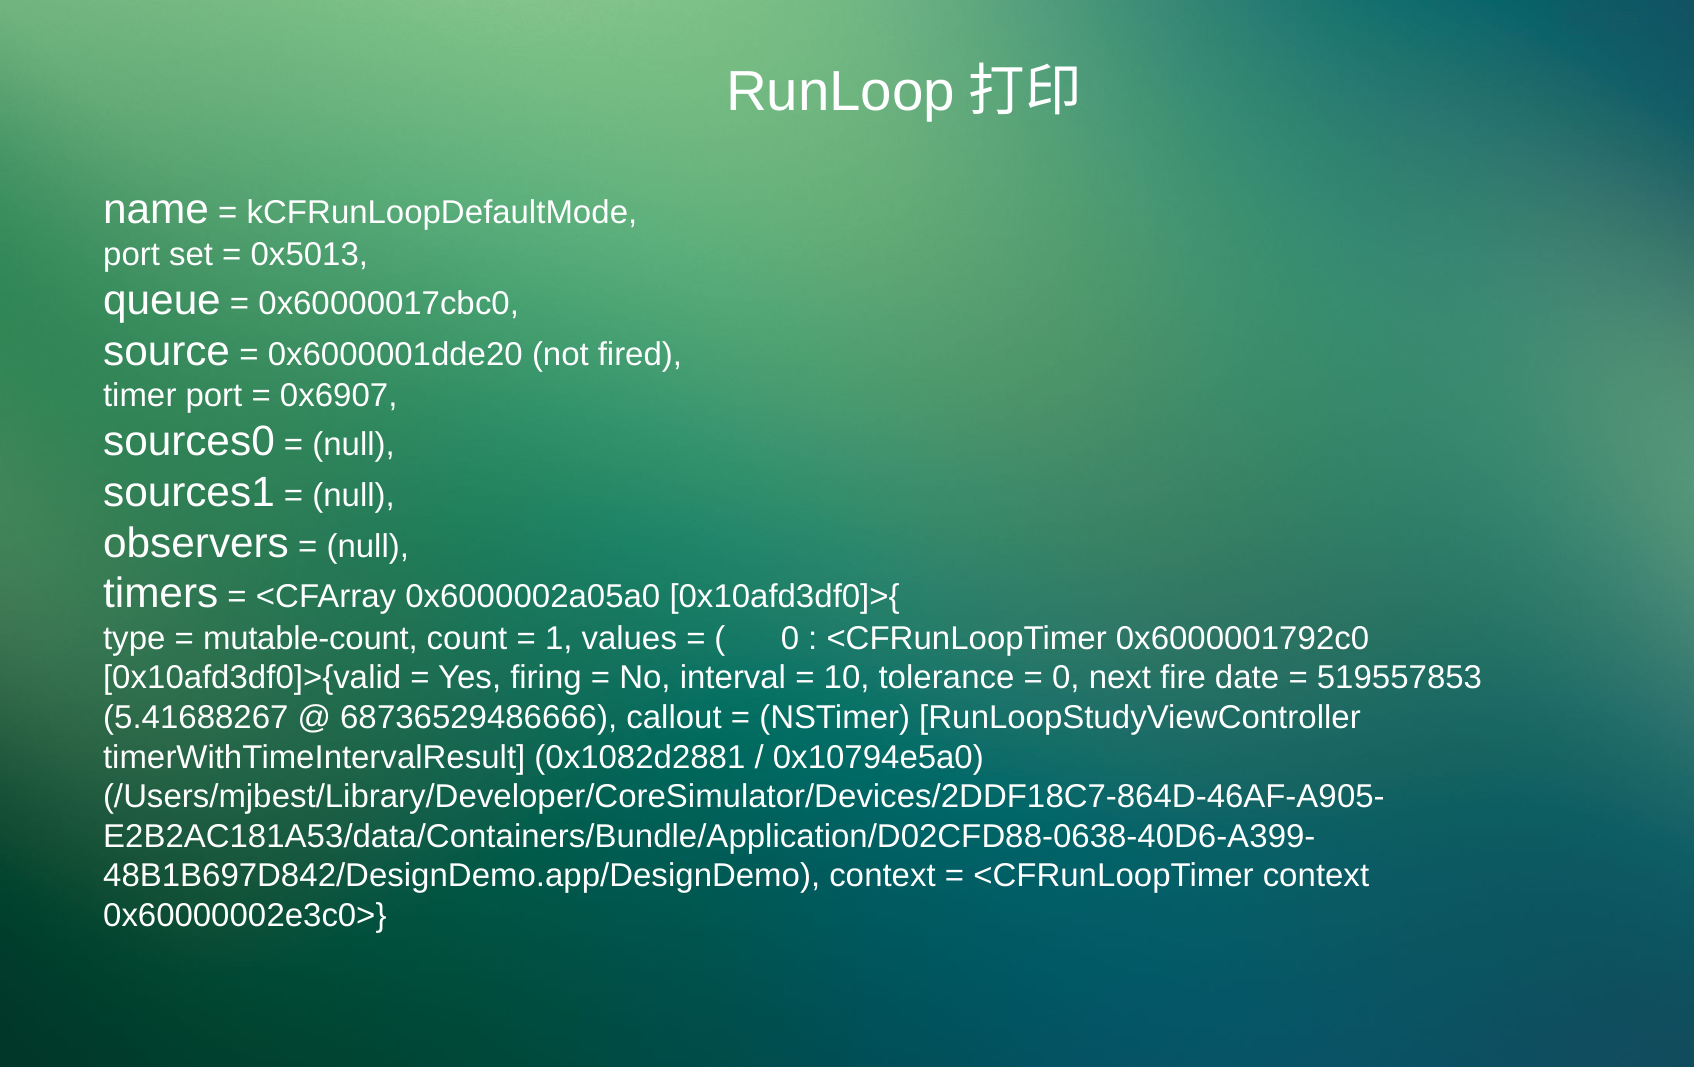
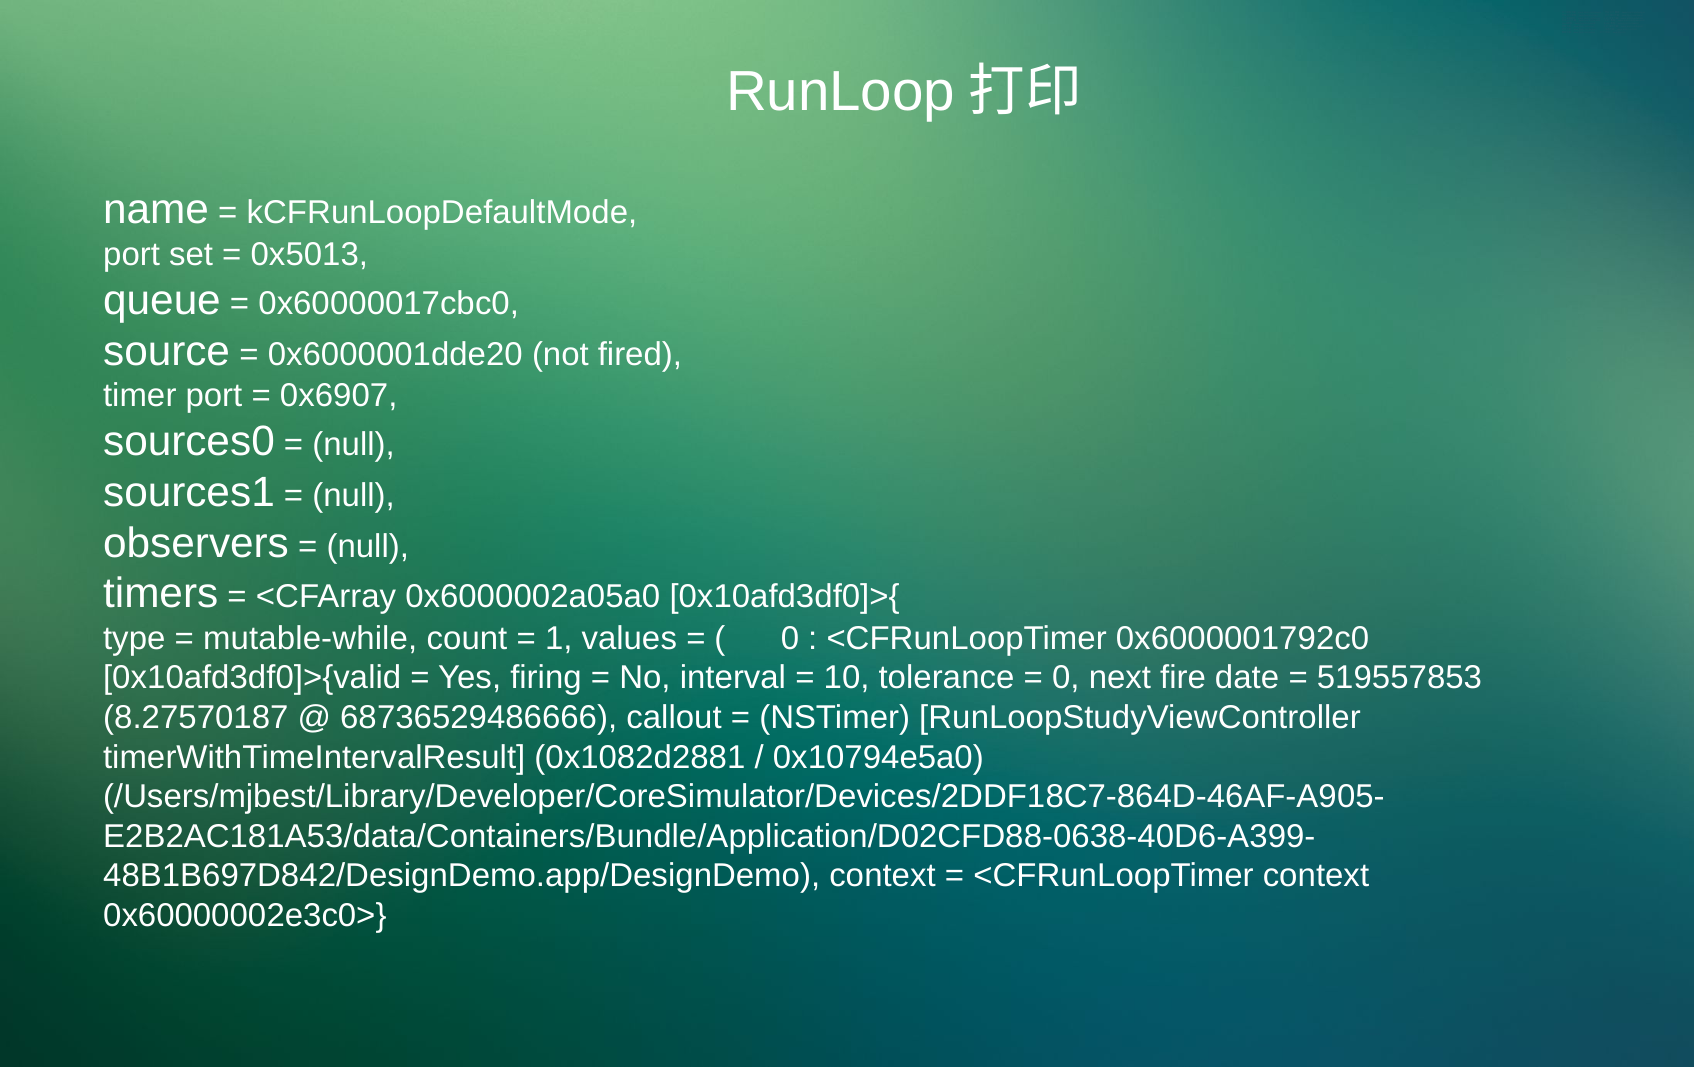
mutable-count: mutable-count -> mutable-while (310, 639)
5.41688267: 5.41688267 -> 8.27570187 (196, 718)
